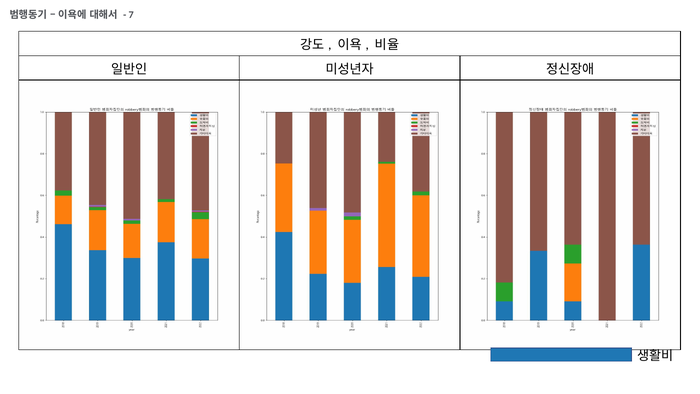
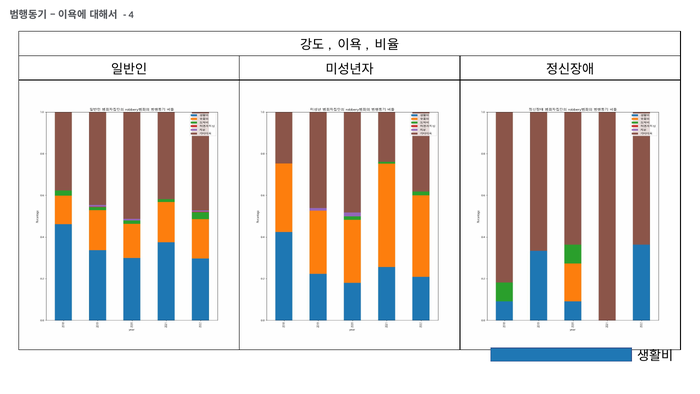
7: 7 -> 4 (131, 15)
